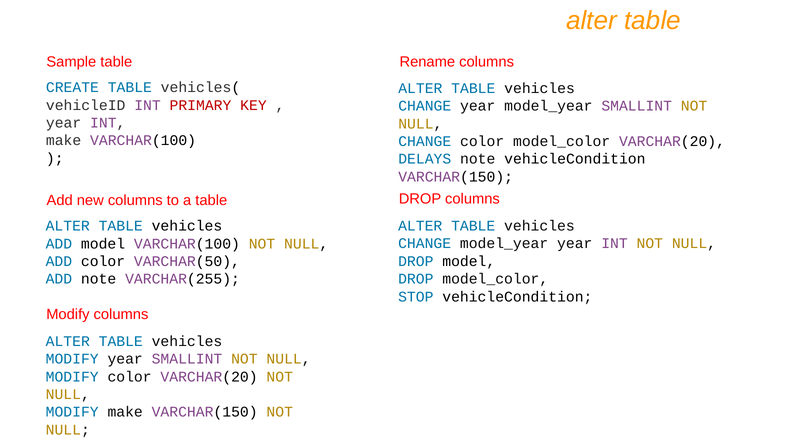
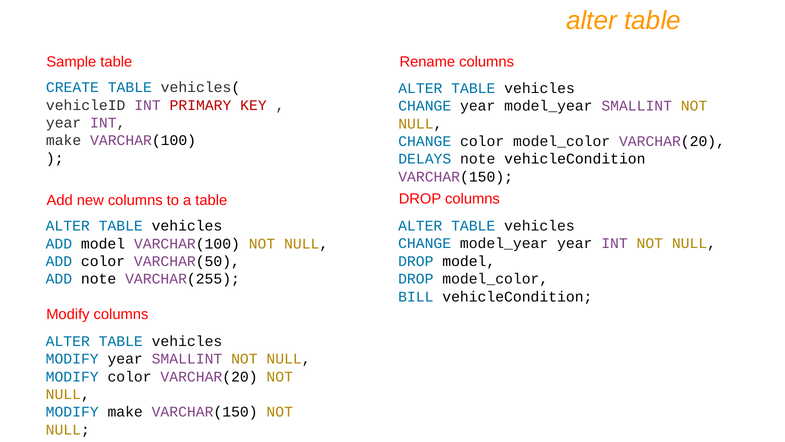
STOP: STOP -> BILL (416, 296)
